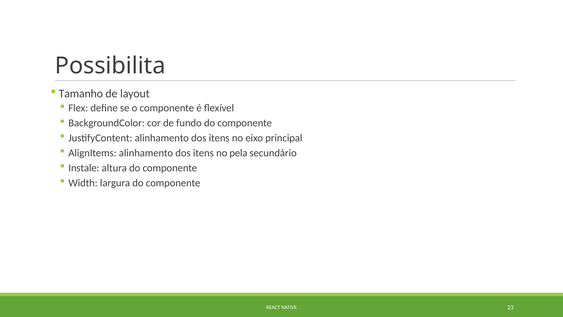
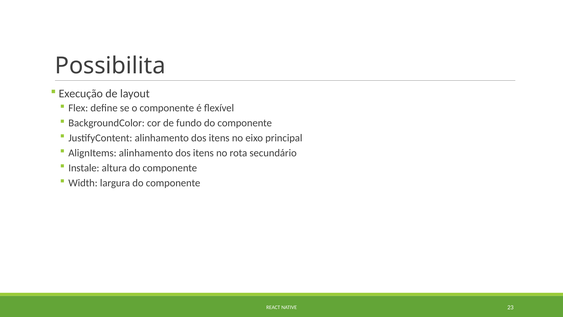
Tamanho: Tamanho -> Execução (81, 94)
pela: pela -> rota (238, 153)
